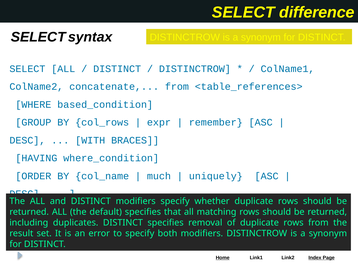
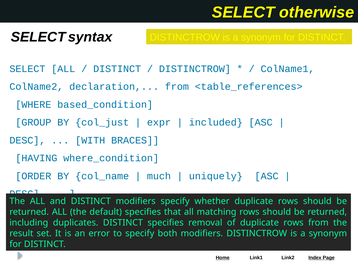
difference: difference -> otherwise (317, 12)
concatenate: concatenate -> declaration (114, 87)
col_rows: col_rows -> col_just (102, 123)
remember: remember -> included (216, 123)
